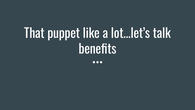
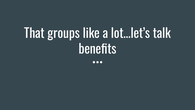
puppet: puppet -> groups (64, 34)
